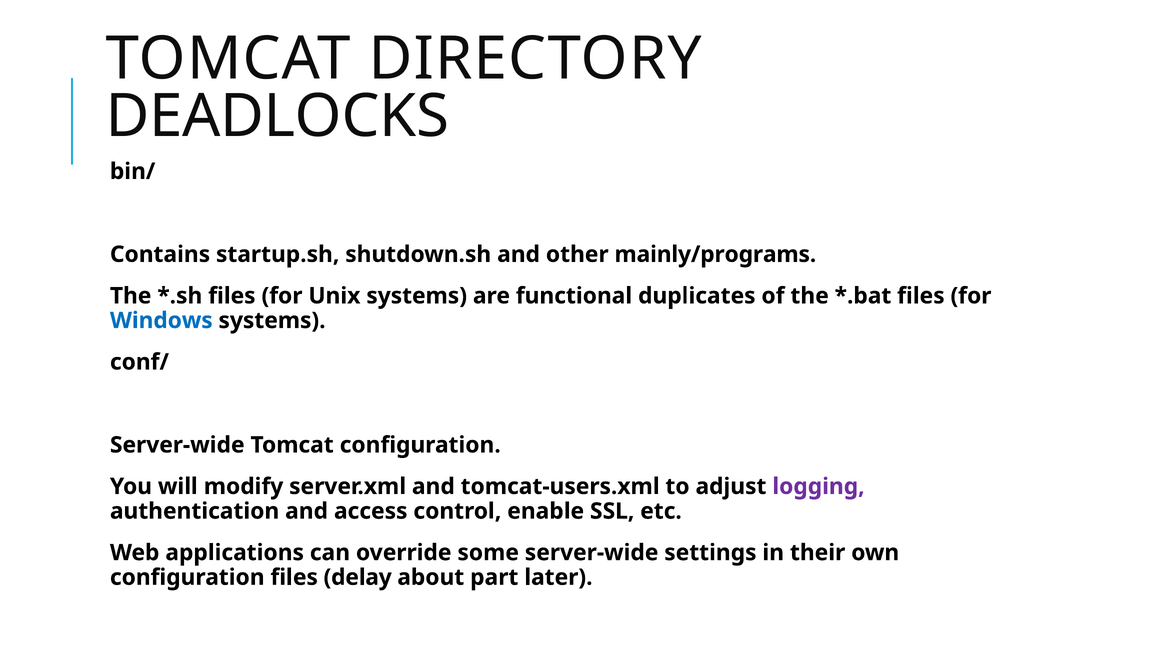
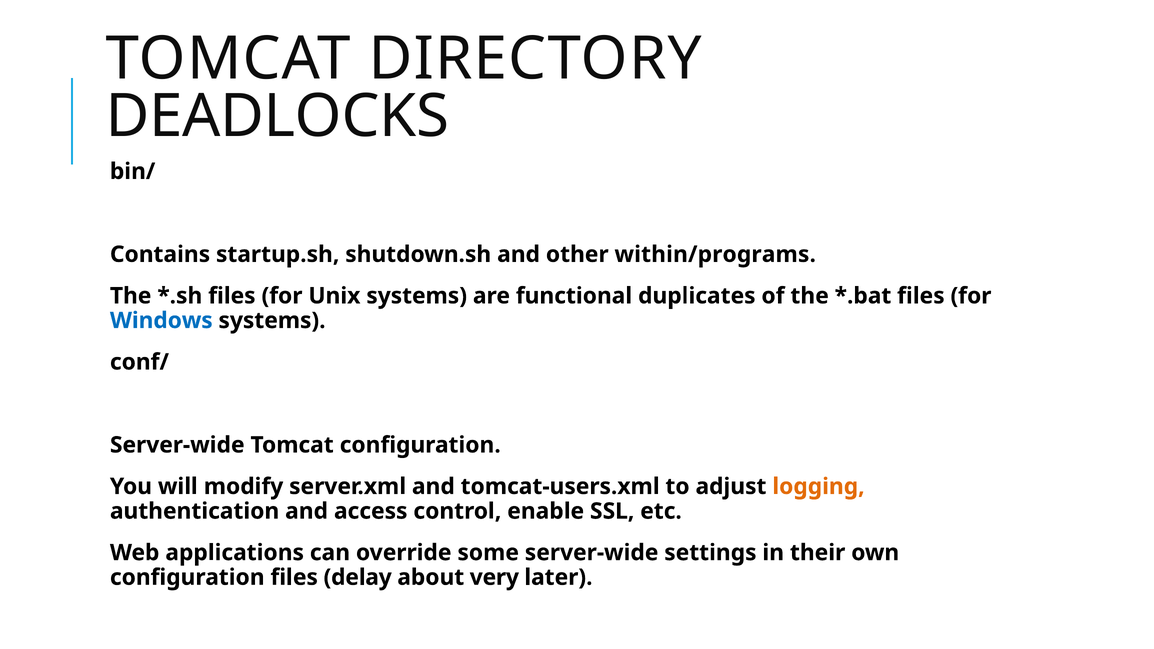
mainly/programs: mainly/programs -> within/programs (715, 254)
logging colour: purple -> orange (818, 487)
part: part -> very (494, 577)
